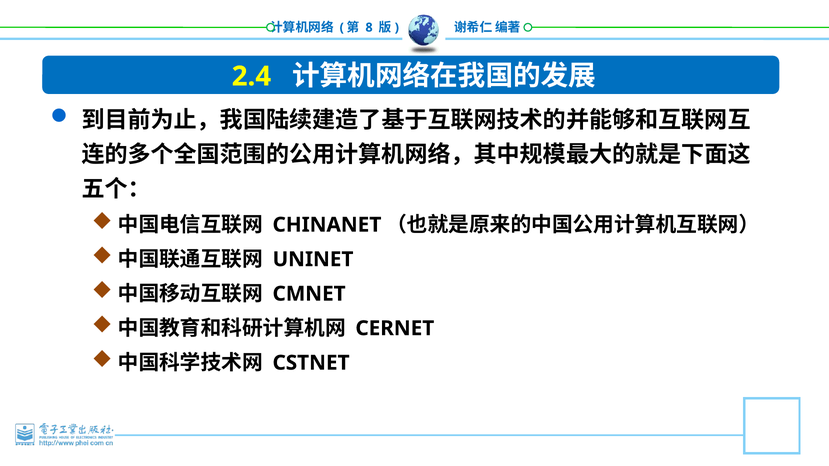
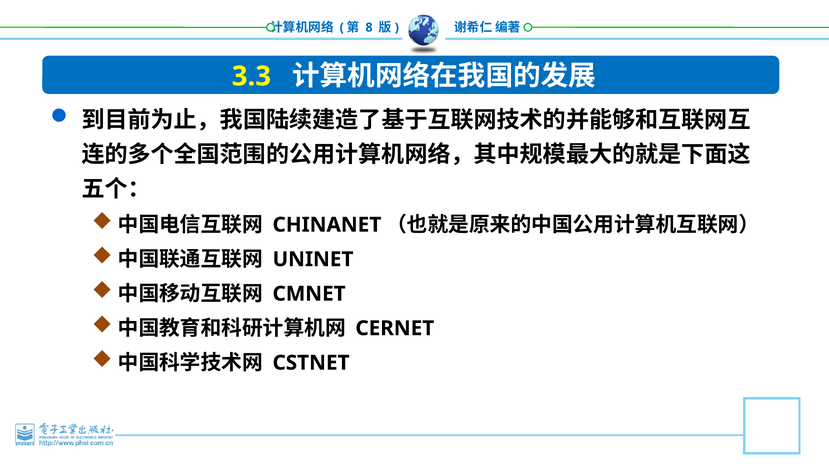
2.4: 2.4 -> 3.3 (251, 76)
